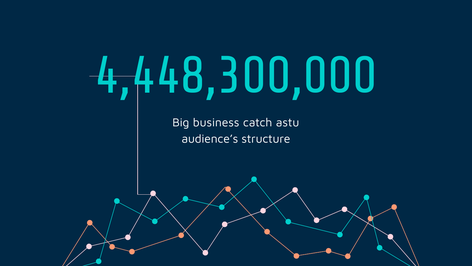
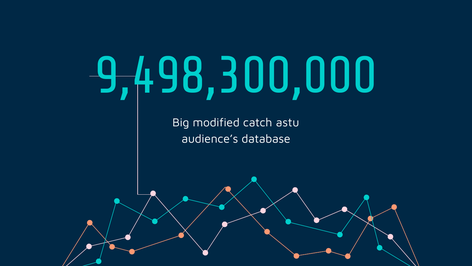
4,448,300,000: 4,448,300,000 -> 9,498,300,000 (236, 75)
business: business -> modified (216, 122)
structure: structure -> database (266, 139)
